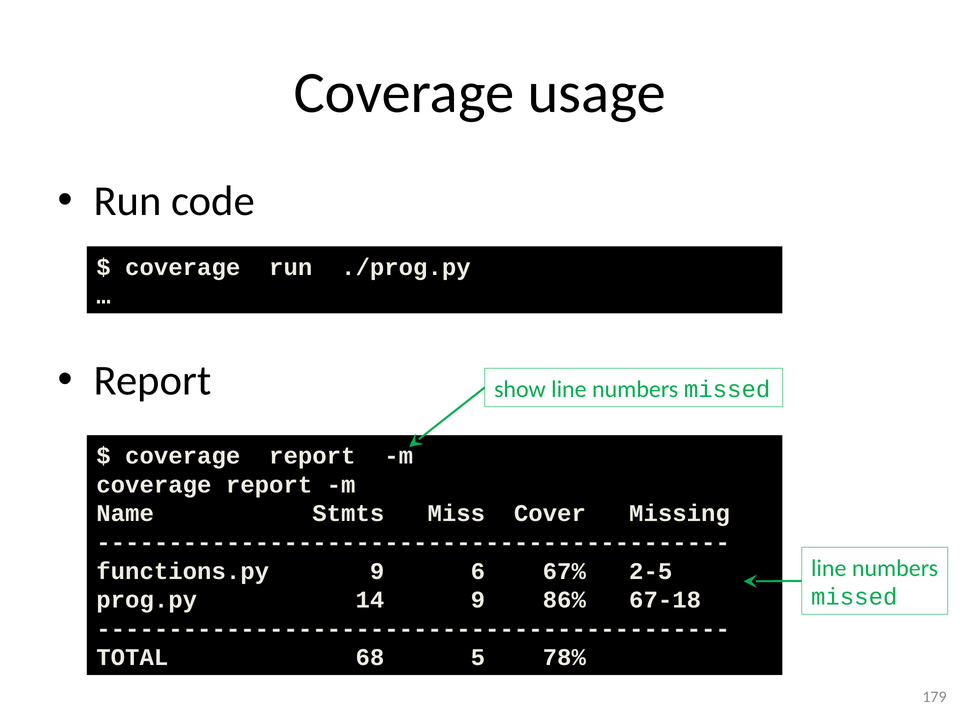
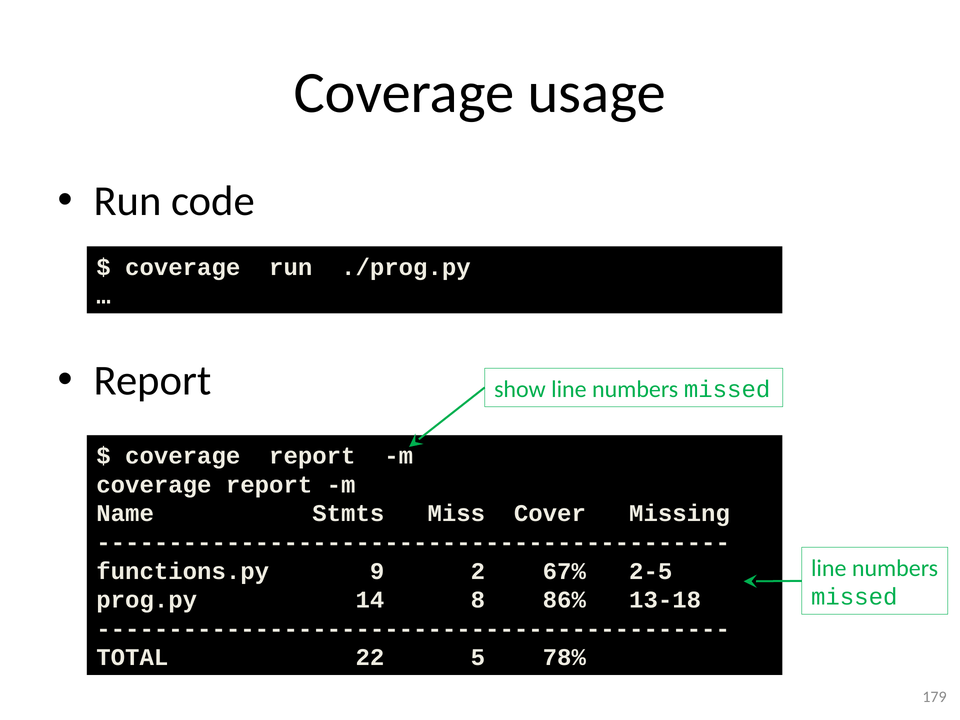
6: 6 -> 2 (478, 571)
14 9: 9 -> 8 (478, 600)
67-18: 67-18 -> 13-18 (665, 600)
68: 68 -> 22 (370, 658)
